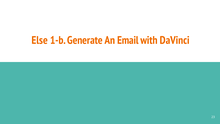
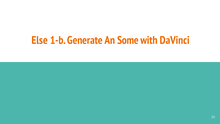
Email: Email -> Some (128, 40)
